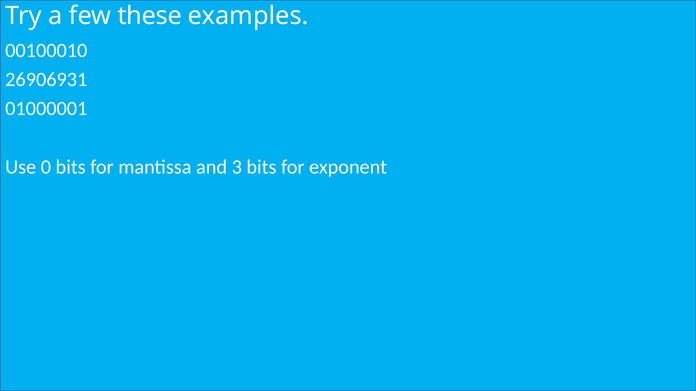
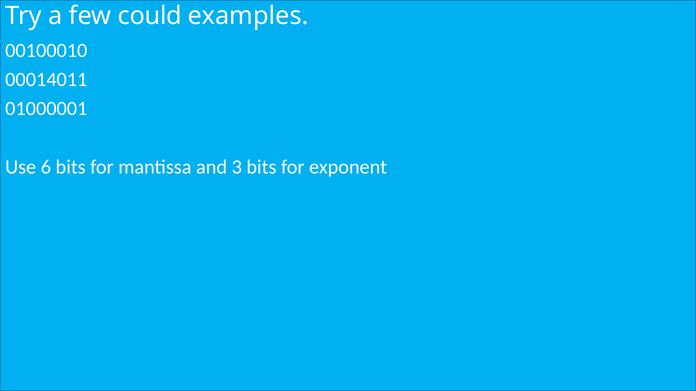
these: these -> could (150, 16)
26906931: 26906931 -> 00014011 (46, 80)
0: 0 -> 6 (46, 167)
